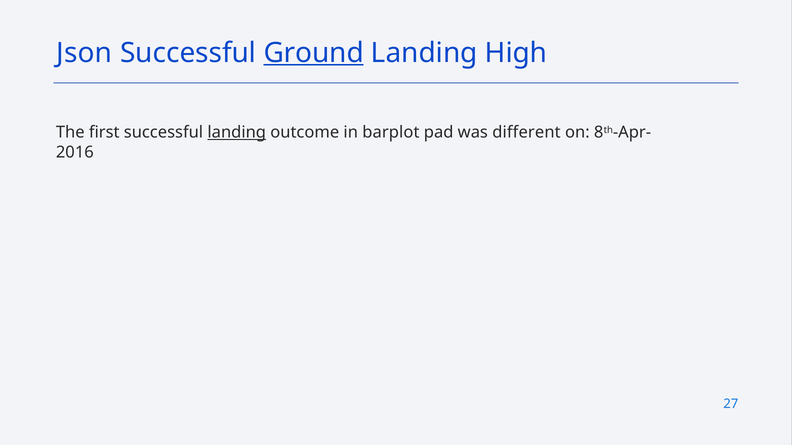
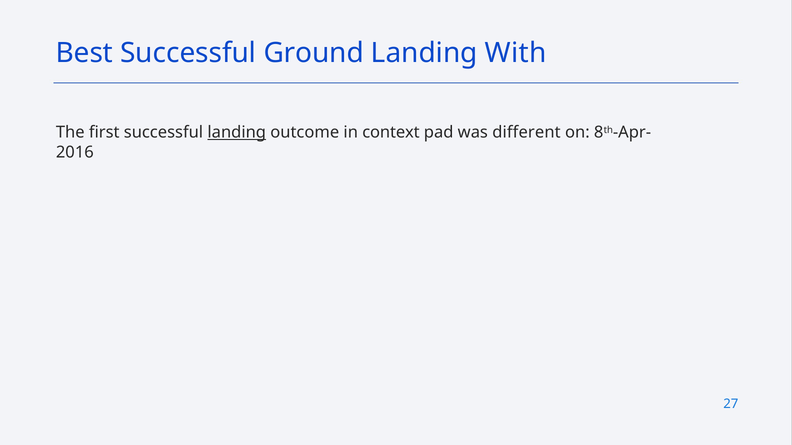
Json: Json -> Best (84, 53)
Ground underline: present -> none (314, 53)
High: High -> With (516, 53)
barplot: barplot -> context (391, 133)
